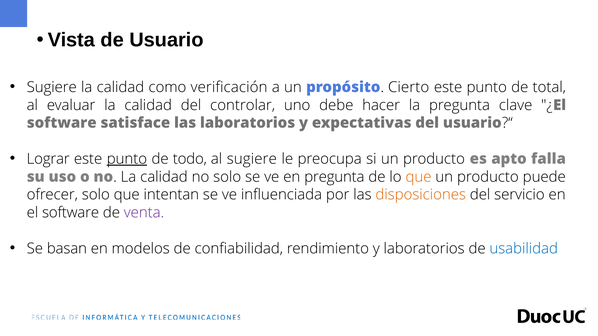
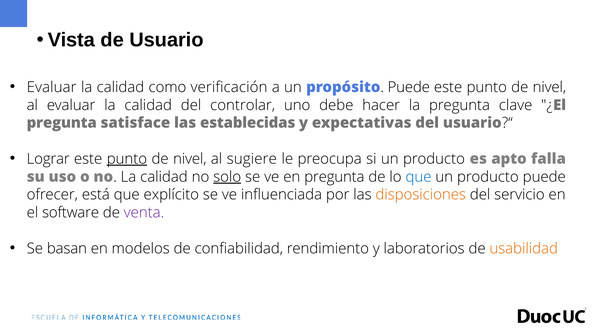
Sugiere: Sugiere -> Evaluar (52, 87)
propósito Cierto: Cierto -> Puede (409, 87)
total: total -> nivel (549, 87)
software: software -> pregunta (62, 123)
las laboratorios: laboratorios -> establecidas (248, 123)
todo: todo -> nivel (190, 159)
solo underline: none -> present (227, 177)
que colour: orange -> blue (419, 177)
ofrecer solo: solo -> está (96, 195)
intentan: intentan -> explícito (171, 195)
usabilidad colour: blue -> orange (524, 249)
